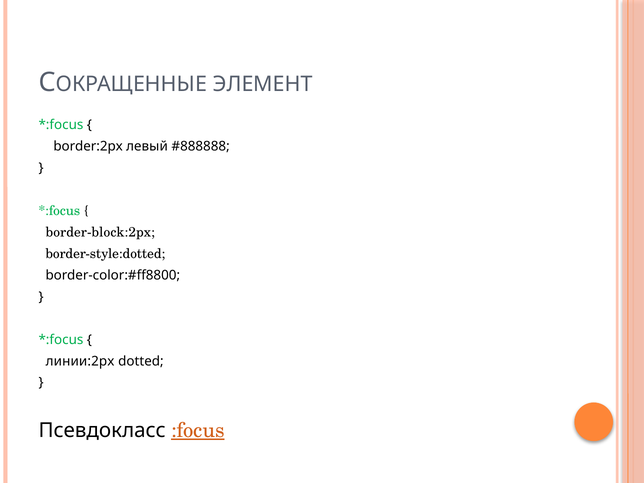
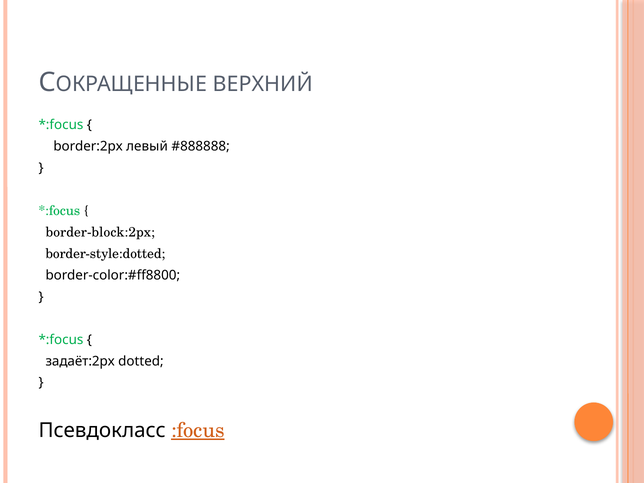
ЭЛЕМЕНТ: ЭЛЕМЕНТ -> ВЕРХНИЙ (263, 84)
линии:2px: линии:2px -> задаёт:2px (80, 361)
